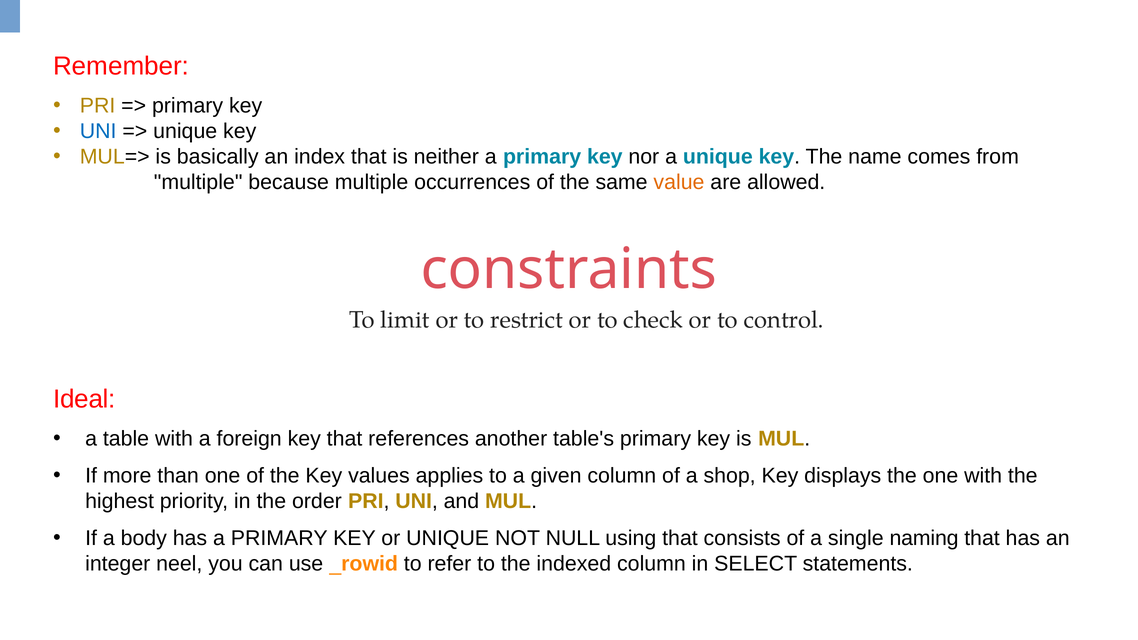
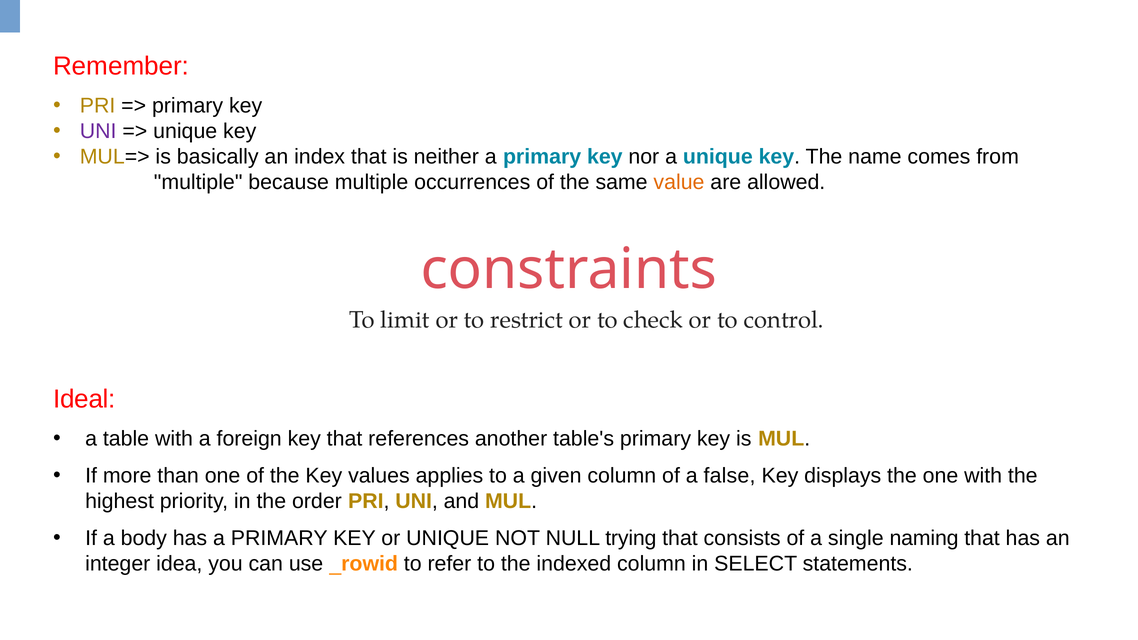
UNI colour: blue -> purple (98, 131)
shop: shop -> false (729, 476)
using: using -> trying (631, 538)
neel: neel -> idea (179, 564)
